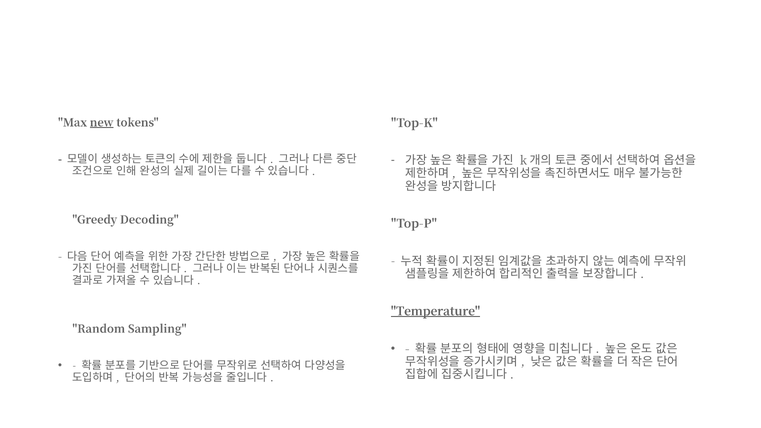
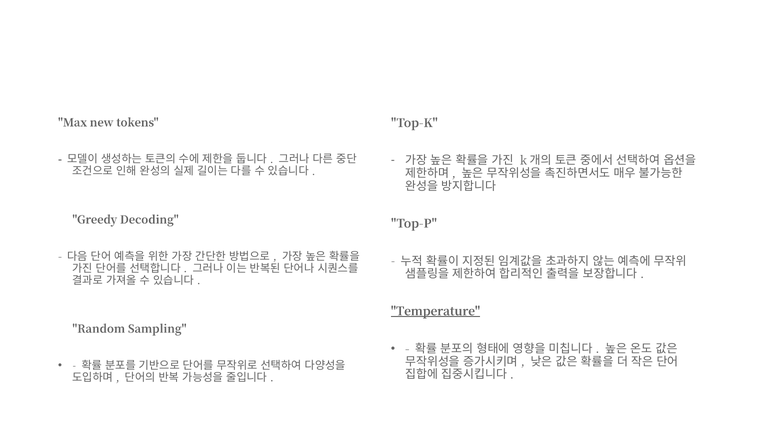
new underline: present -> none (102, 123)
